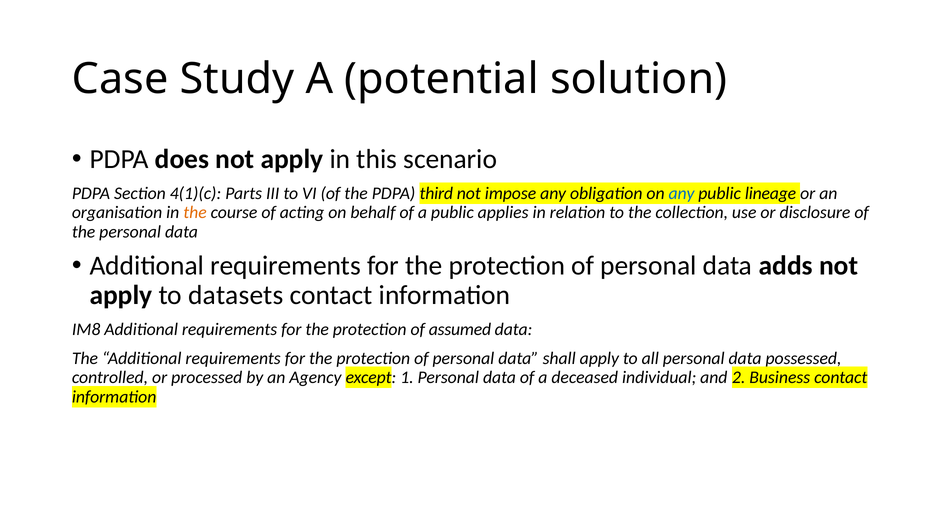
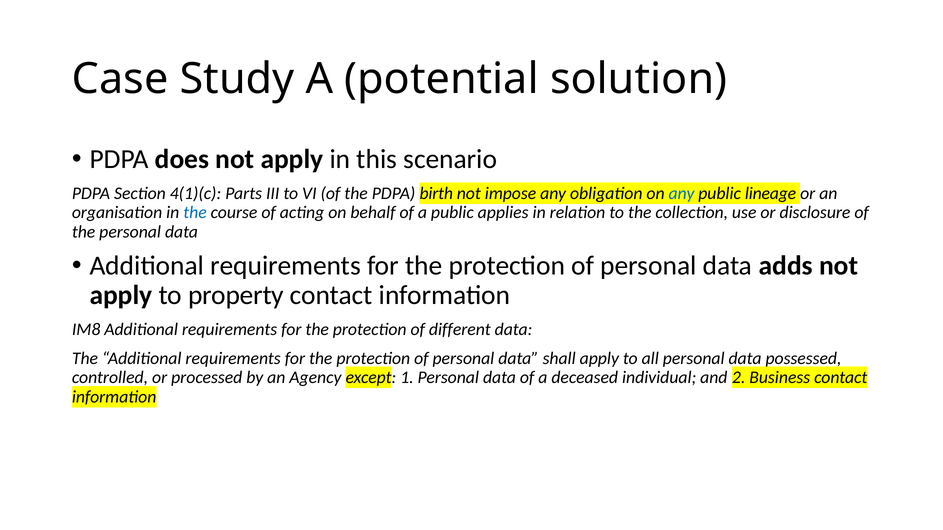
third: third -> birth (436, 194)
the colour: orange -> blue (195, 213)
datasets: datasets -> property (236, 296)
assumed: assumed -> different (460, 330)
